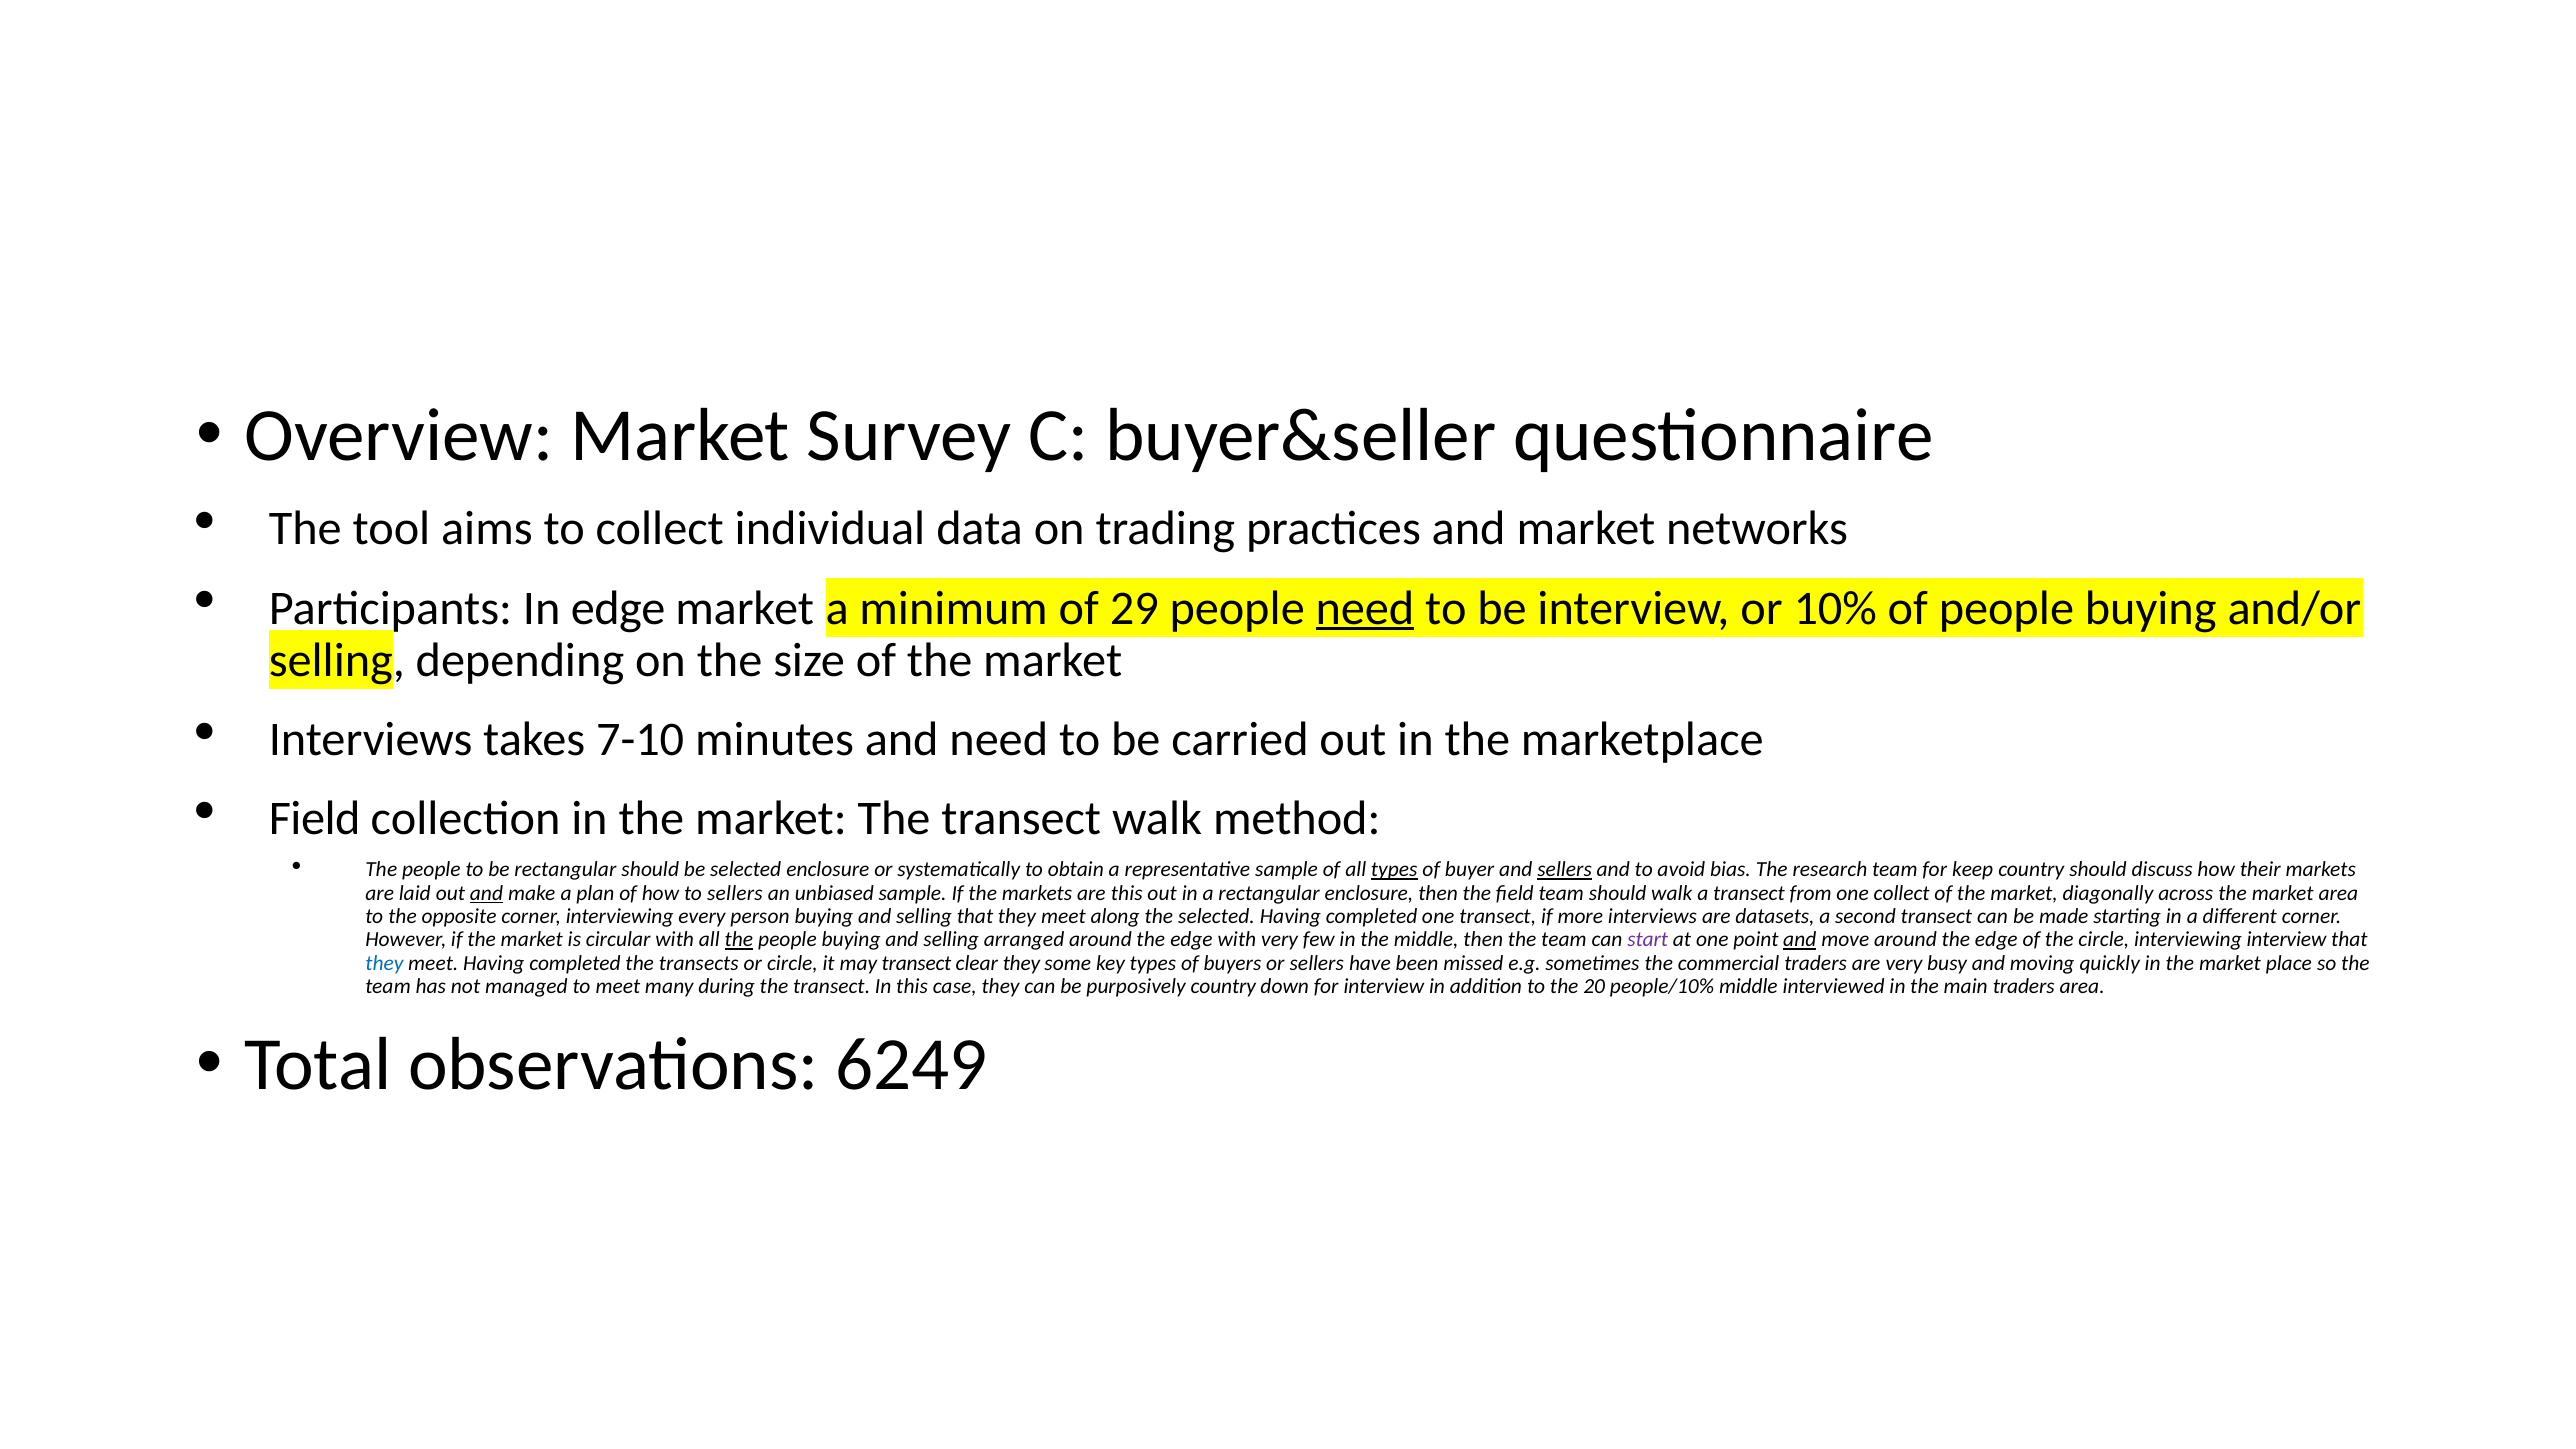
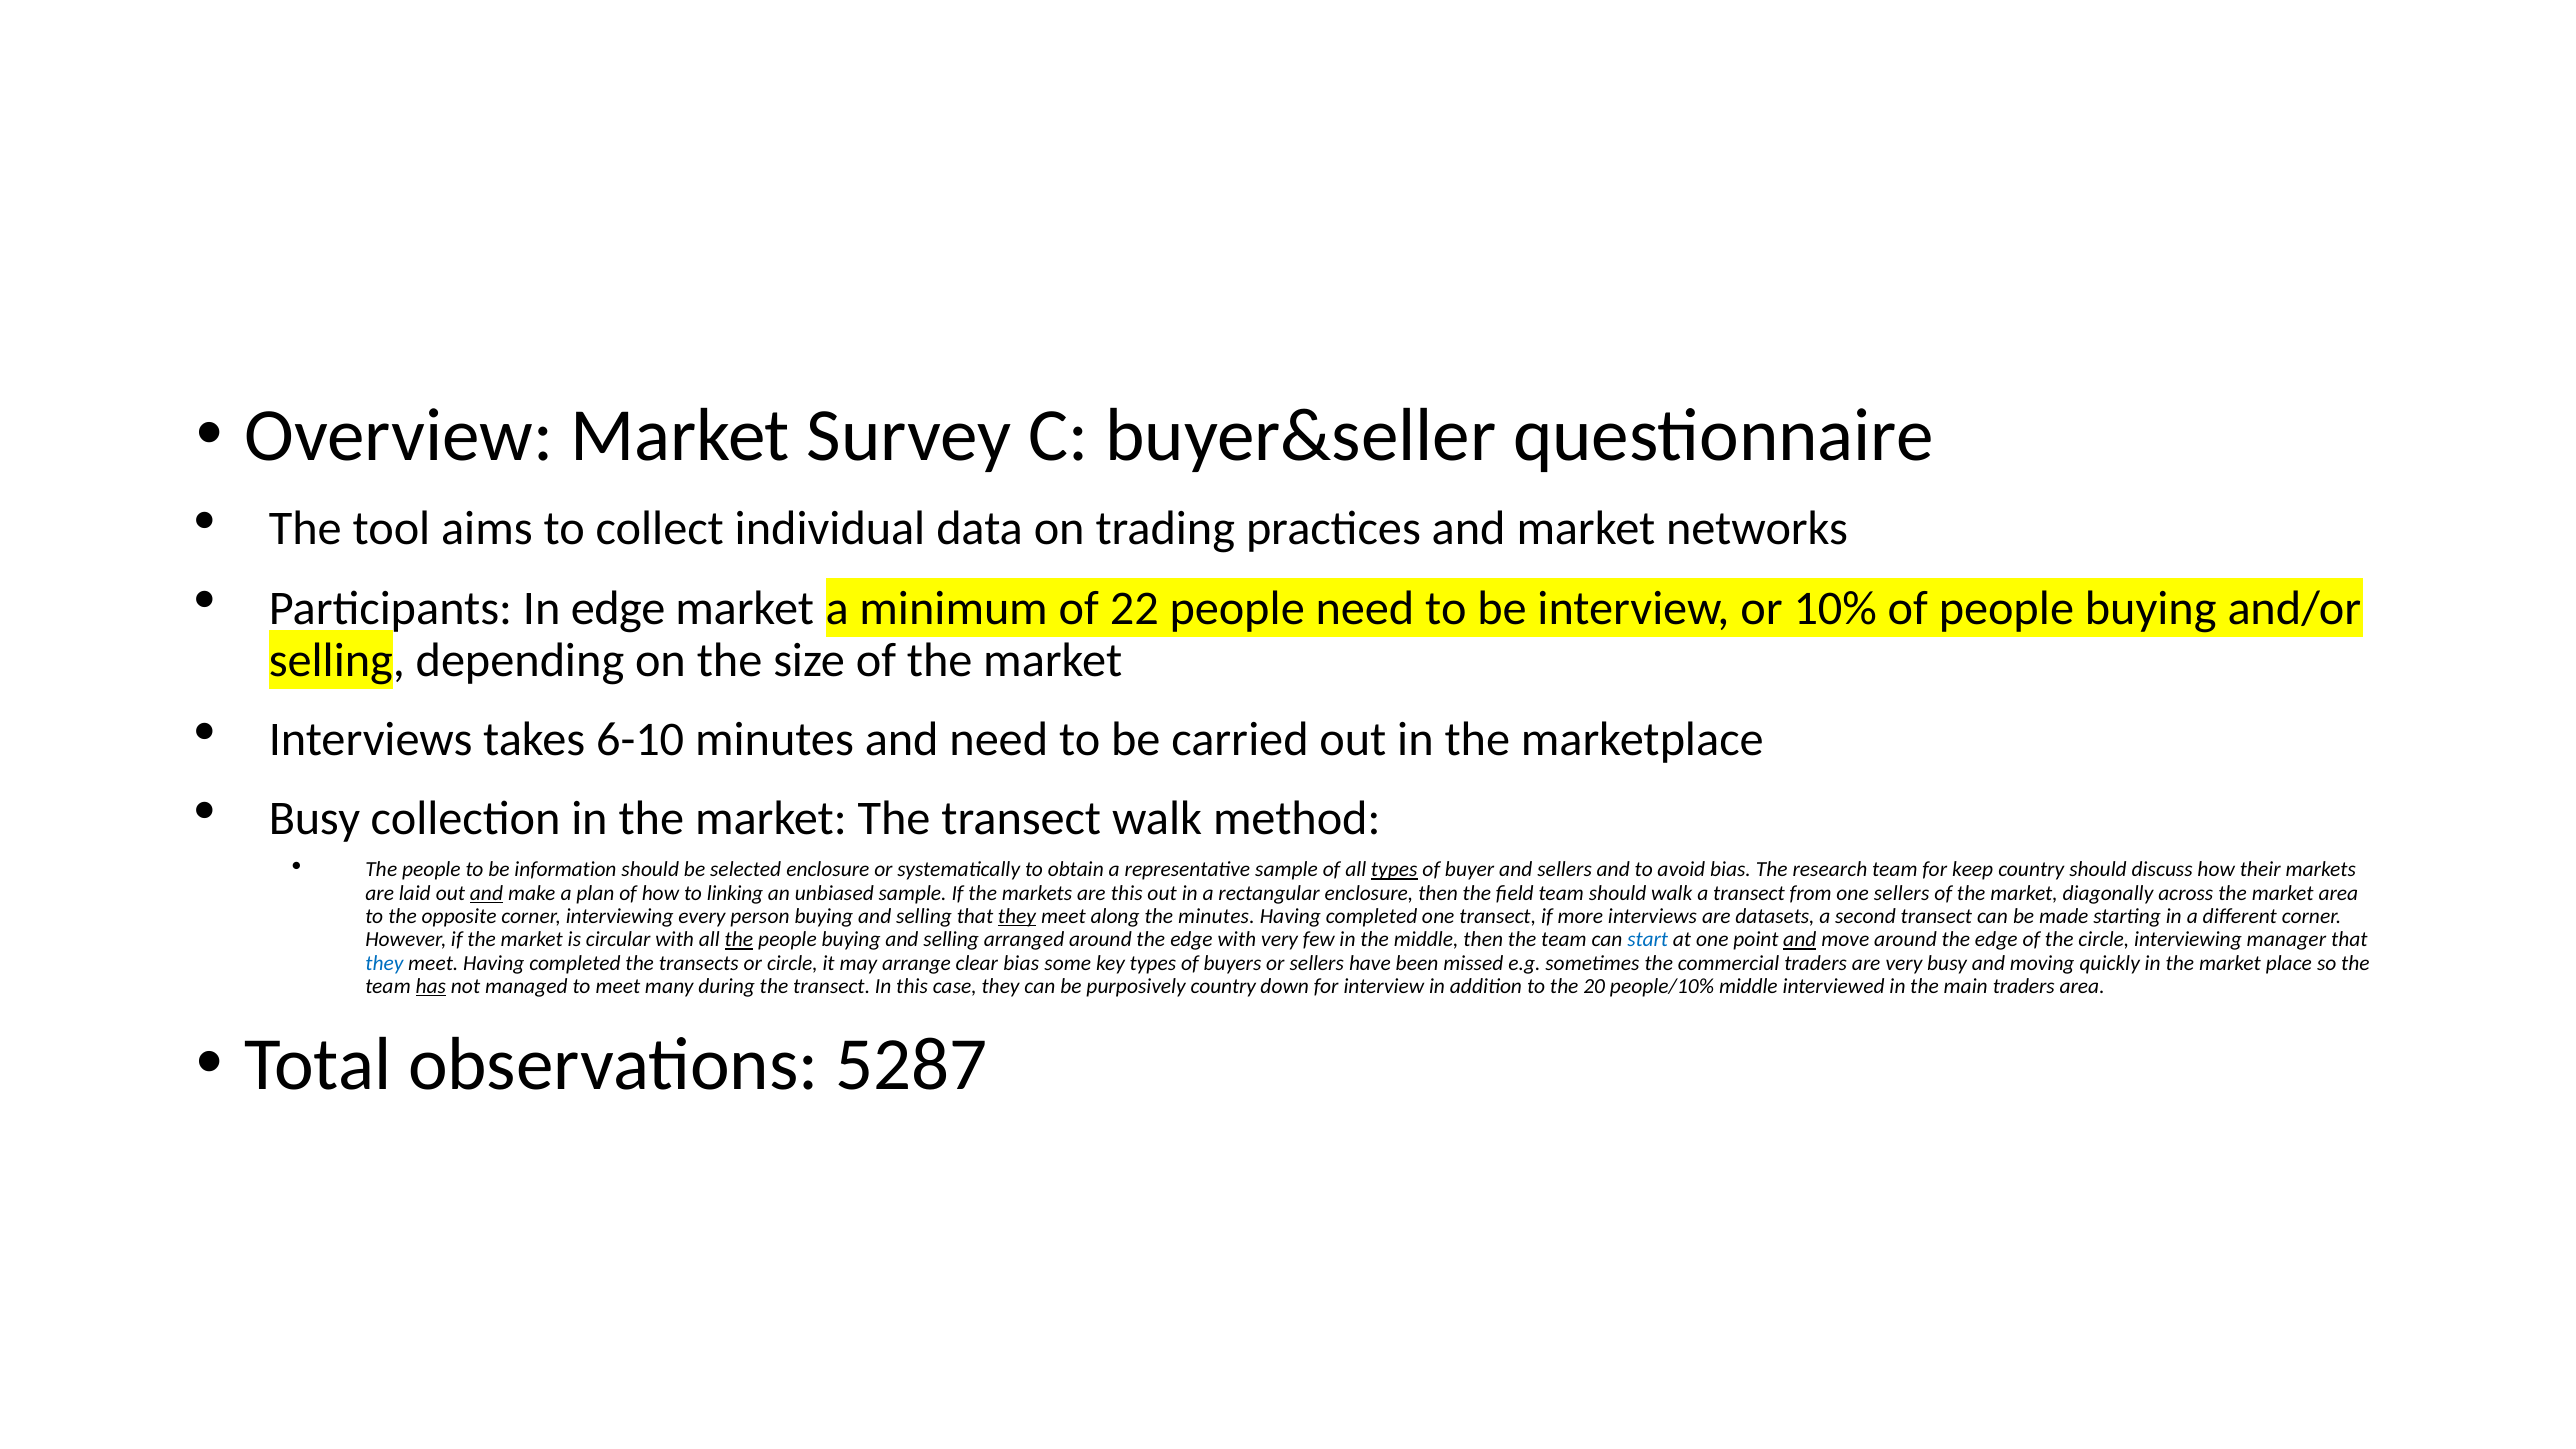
29: 29 -> 22 (1134, 608)
need underline: present -> none (1365, 608)
7-10: 7-10 -> 6-10 (640, 739)
Field: Field -> Busy (315, 818)
be rectangular: rectangular -> information (566, 870)
sellers underline: present -> none (1565, 870)
to sellers: sellers -> linking (735, 893)
one collect: collect -> sellers (1902, 893)
they underline: none -> present (1017, 916)
the selected: selected -> minutes (1216, 916)
start colour: purple -> blue (1648, 940)
interviewing interview: interview -> manager (2286, 940)
may transect: transect -> arrange (916, 963)
clear they: they -> bias (1021, 963)
has underline: none -> present (431, 986)
6249: 6249 -> 5287 (911, 1065)
